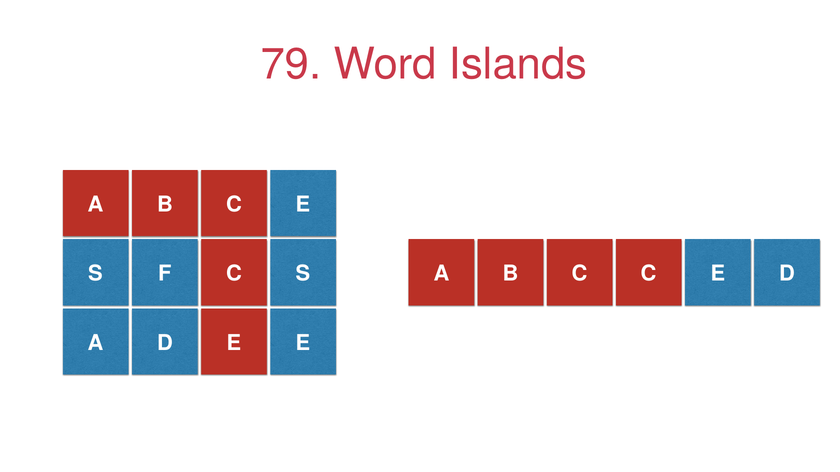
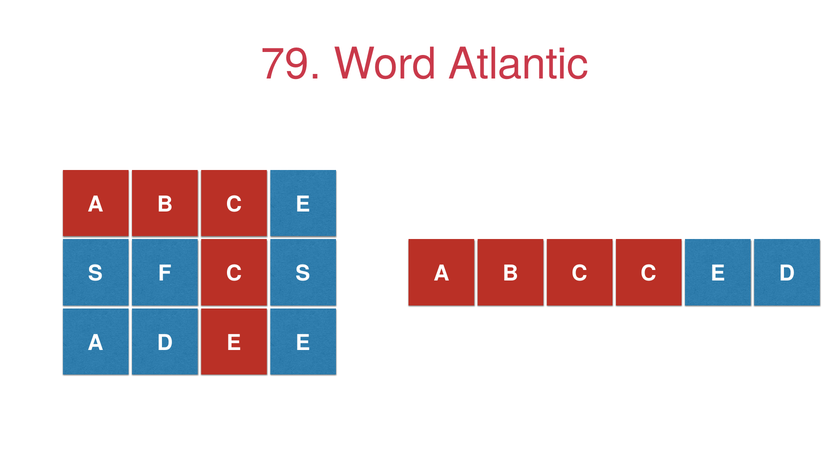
Islands: Islands -> Atlantic (518, 65)
